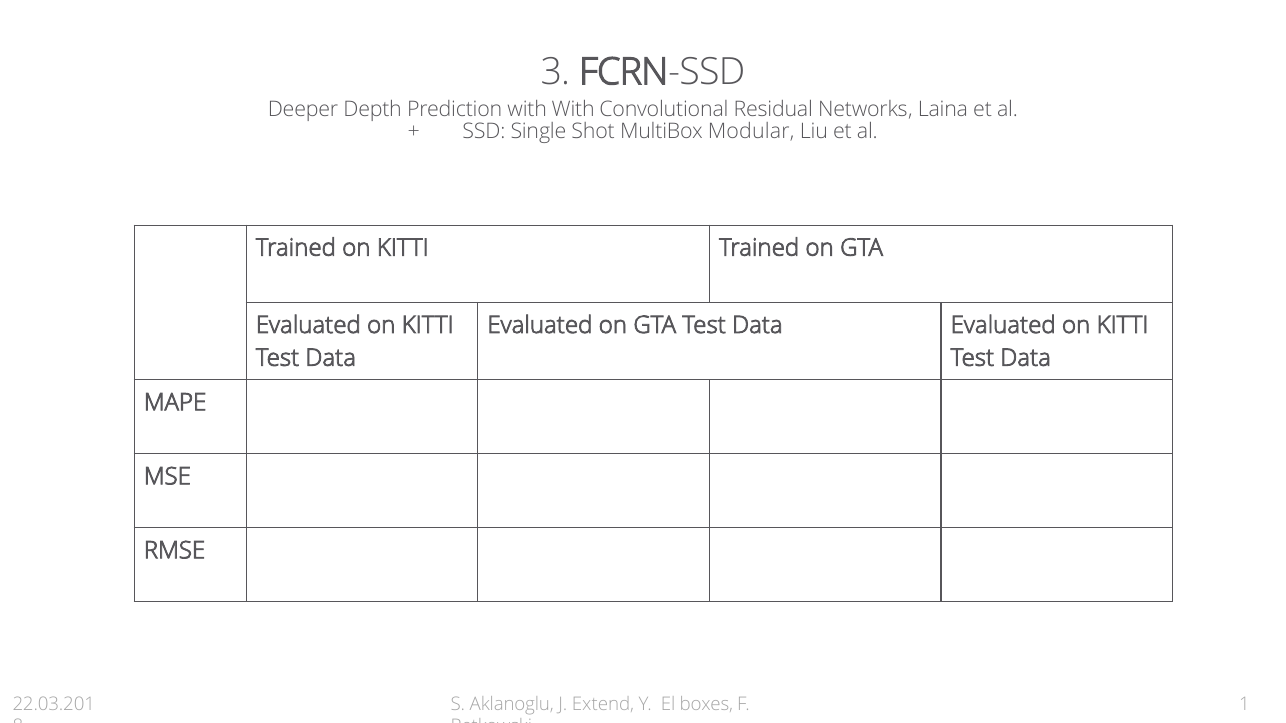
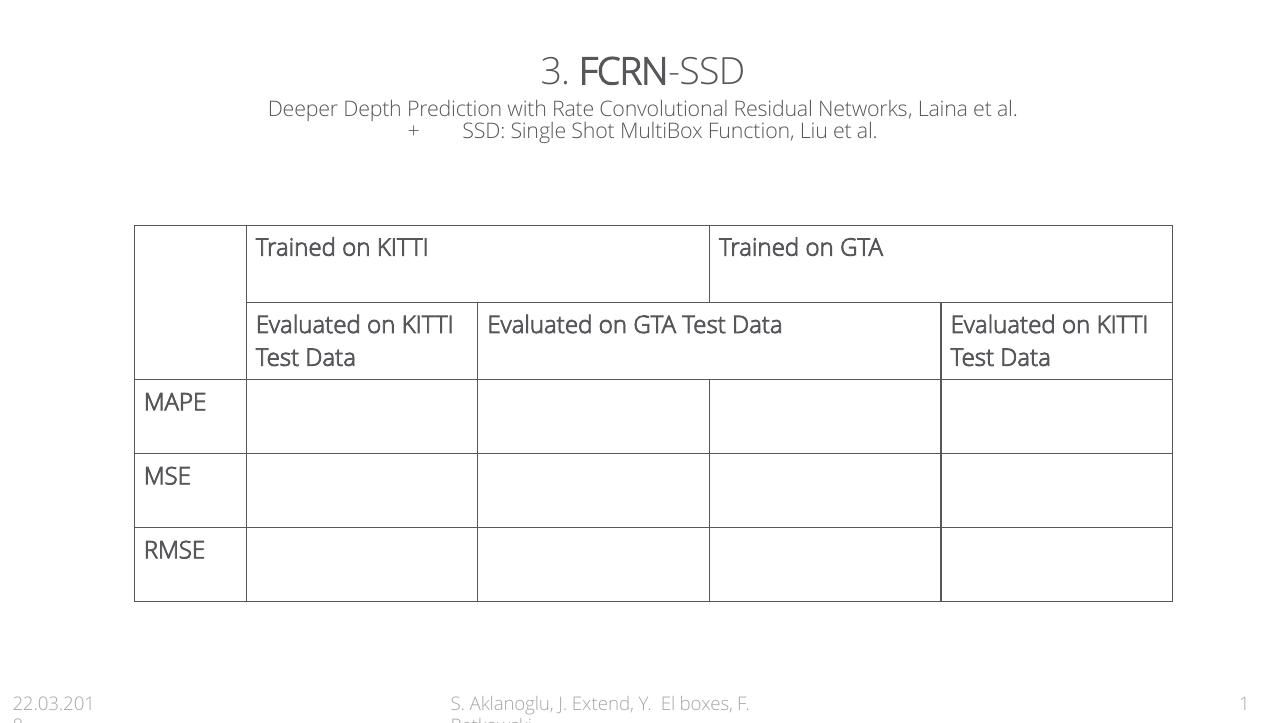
with With: With -> Rate (573, 109)
Modular: Modular -> Function (751, 131)
